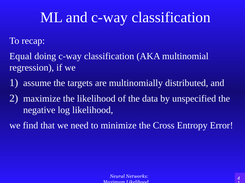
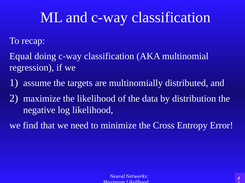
unspecified: unspecified -> distribution (194, 99)
